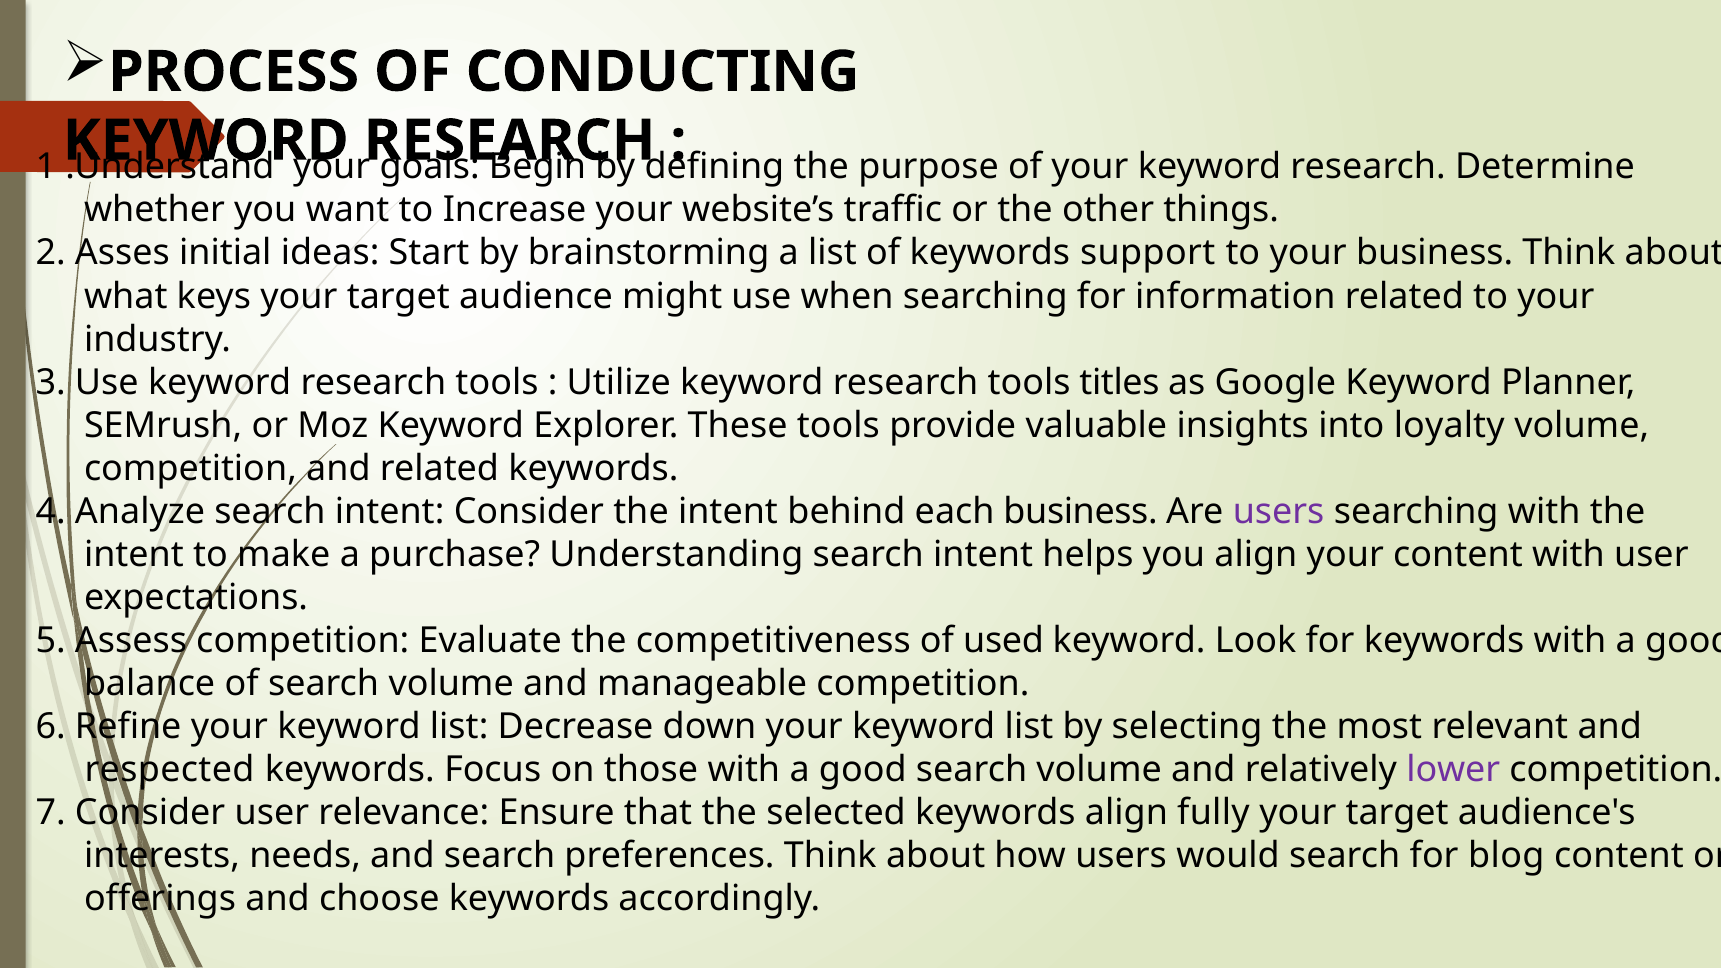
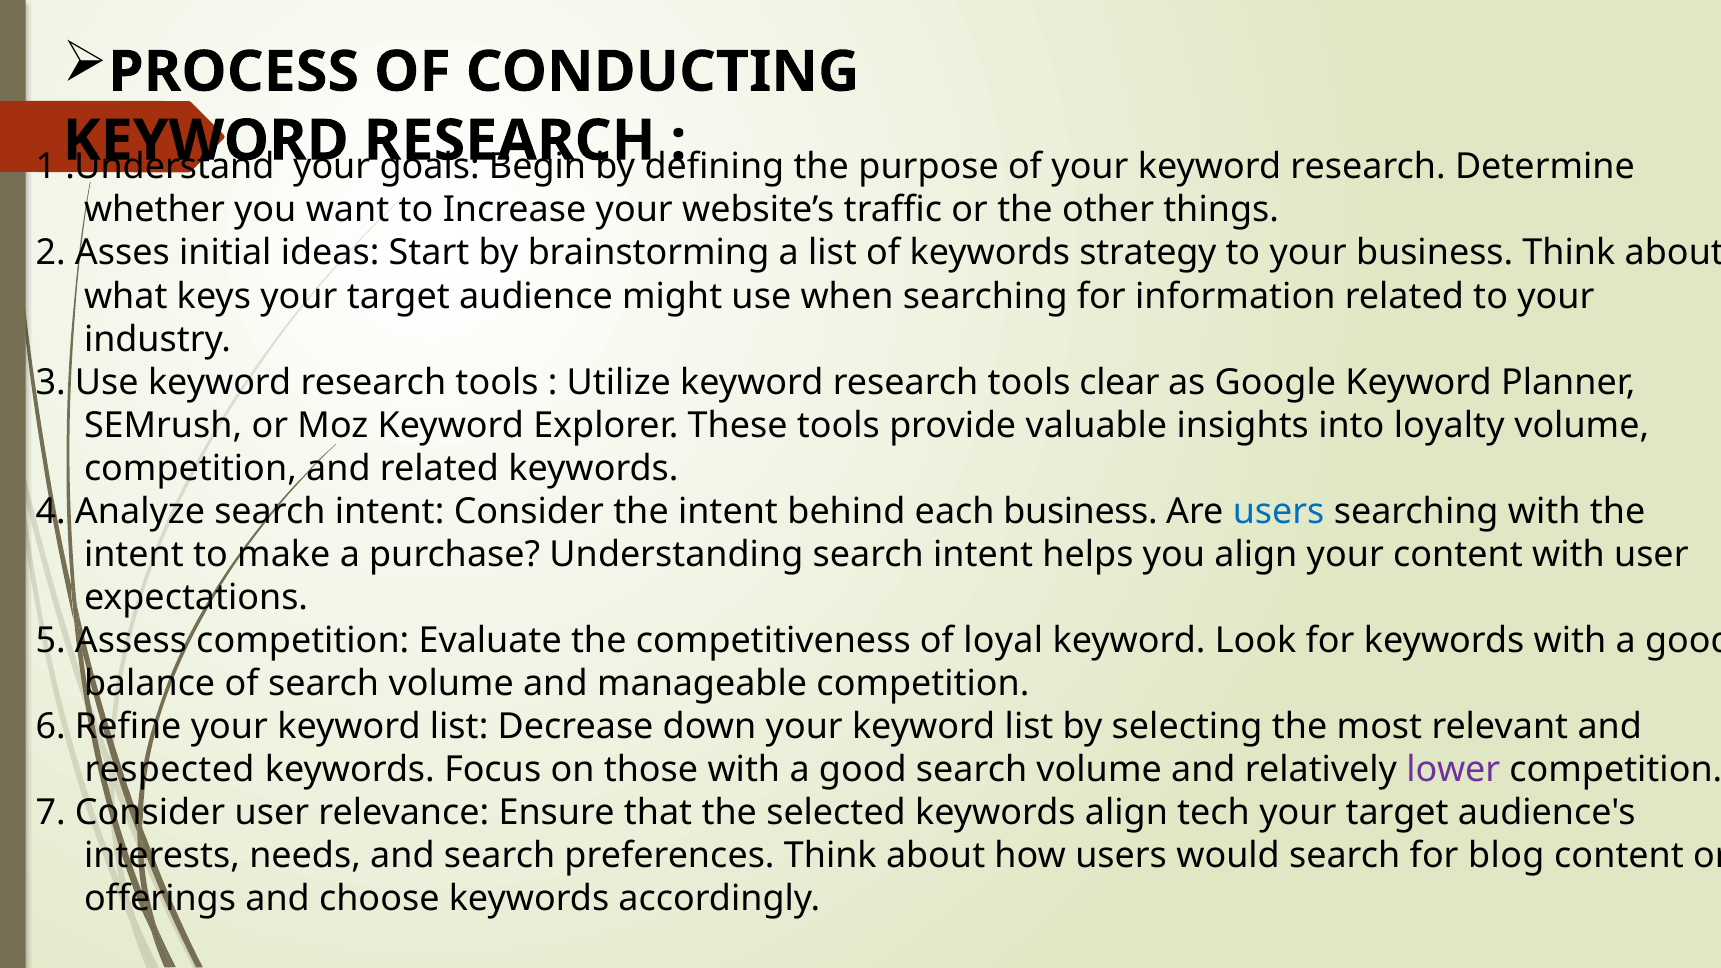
support: support -> strategy (1148, 253)
titles: titles -> clear (1120, 382)
users colour: purple -> blue (1279, 511)
used: used -> loyal (1003, 641)
fully: fully -> tech (1214, 813)
